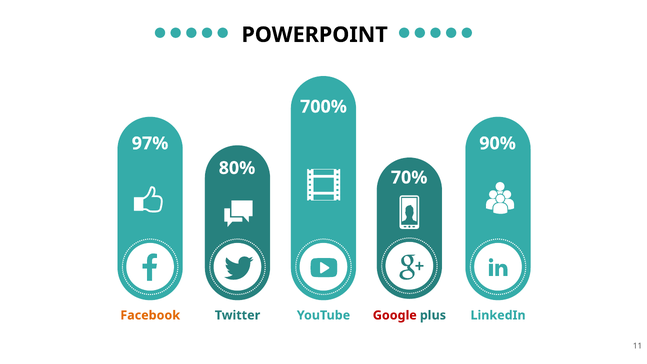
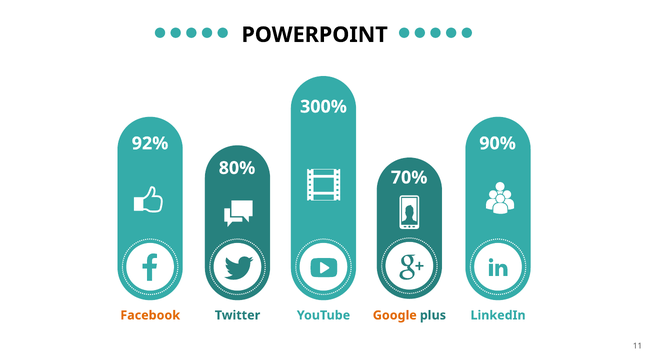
700%: 700% -> 300% (323, 107)
97%: 97% -> 92% (150, 143)
Google colour: red -> orange (395, 315)
